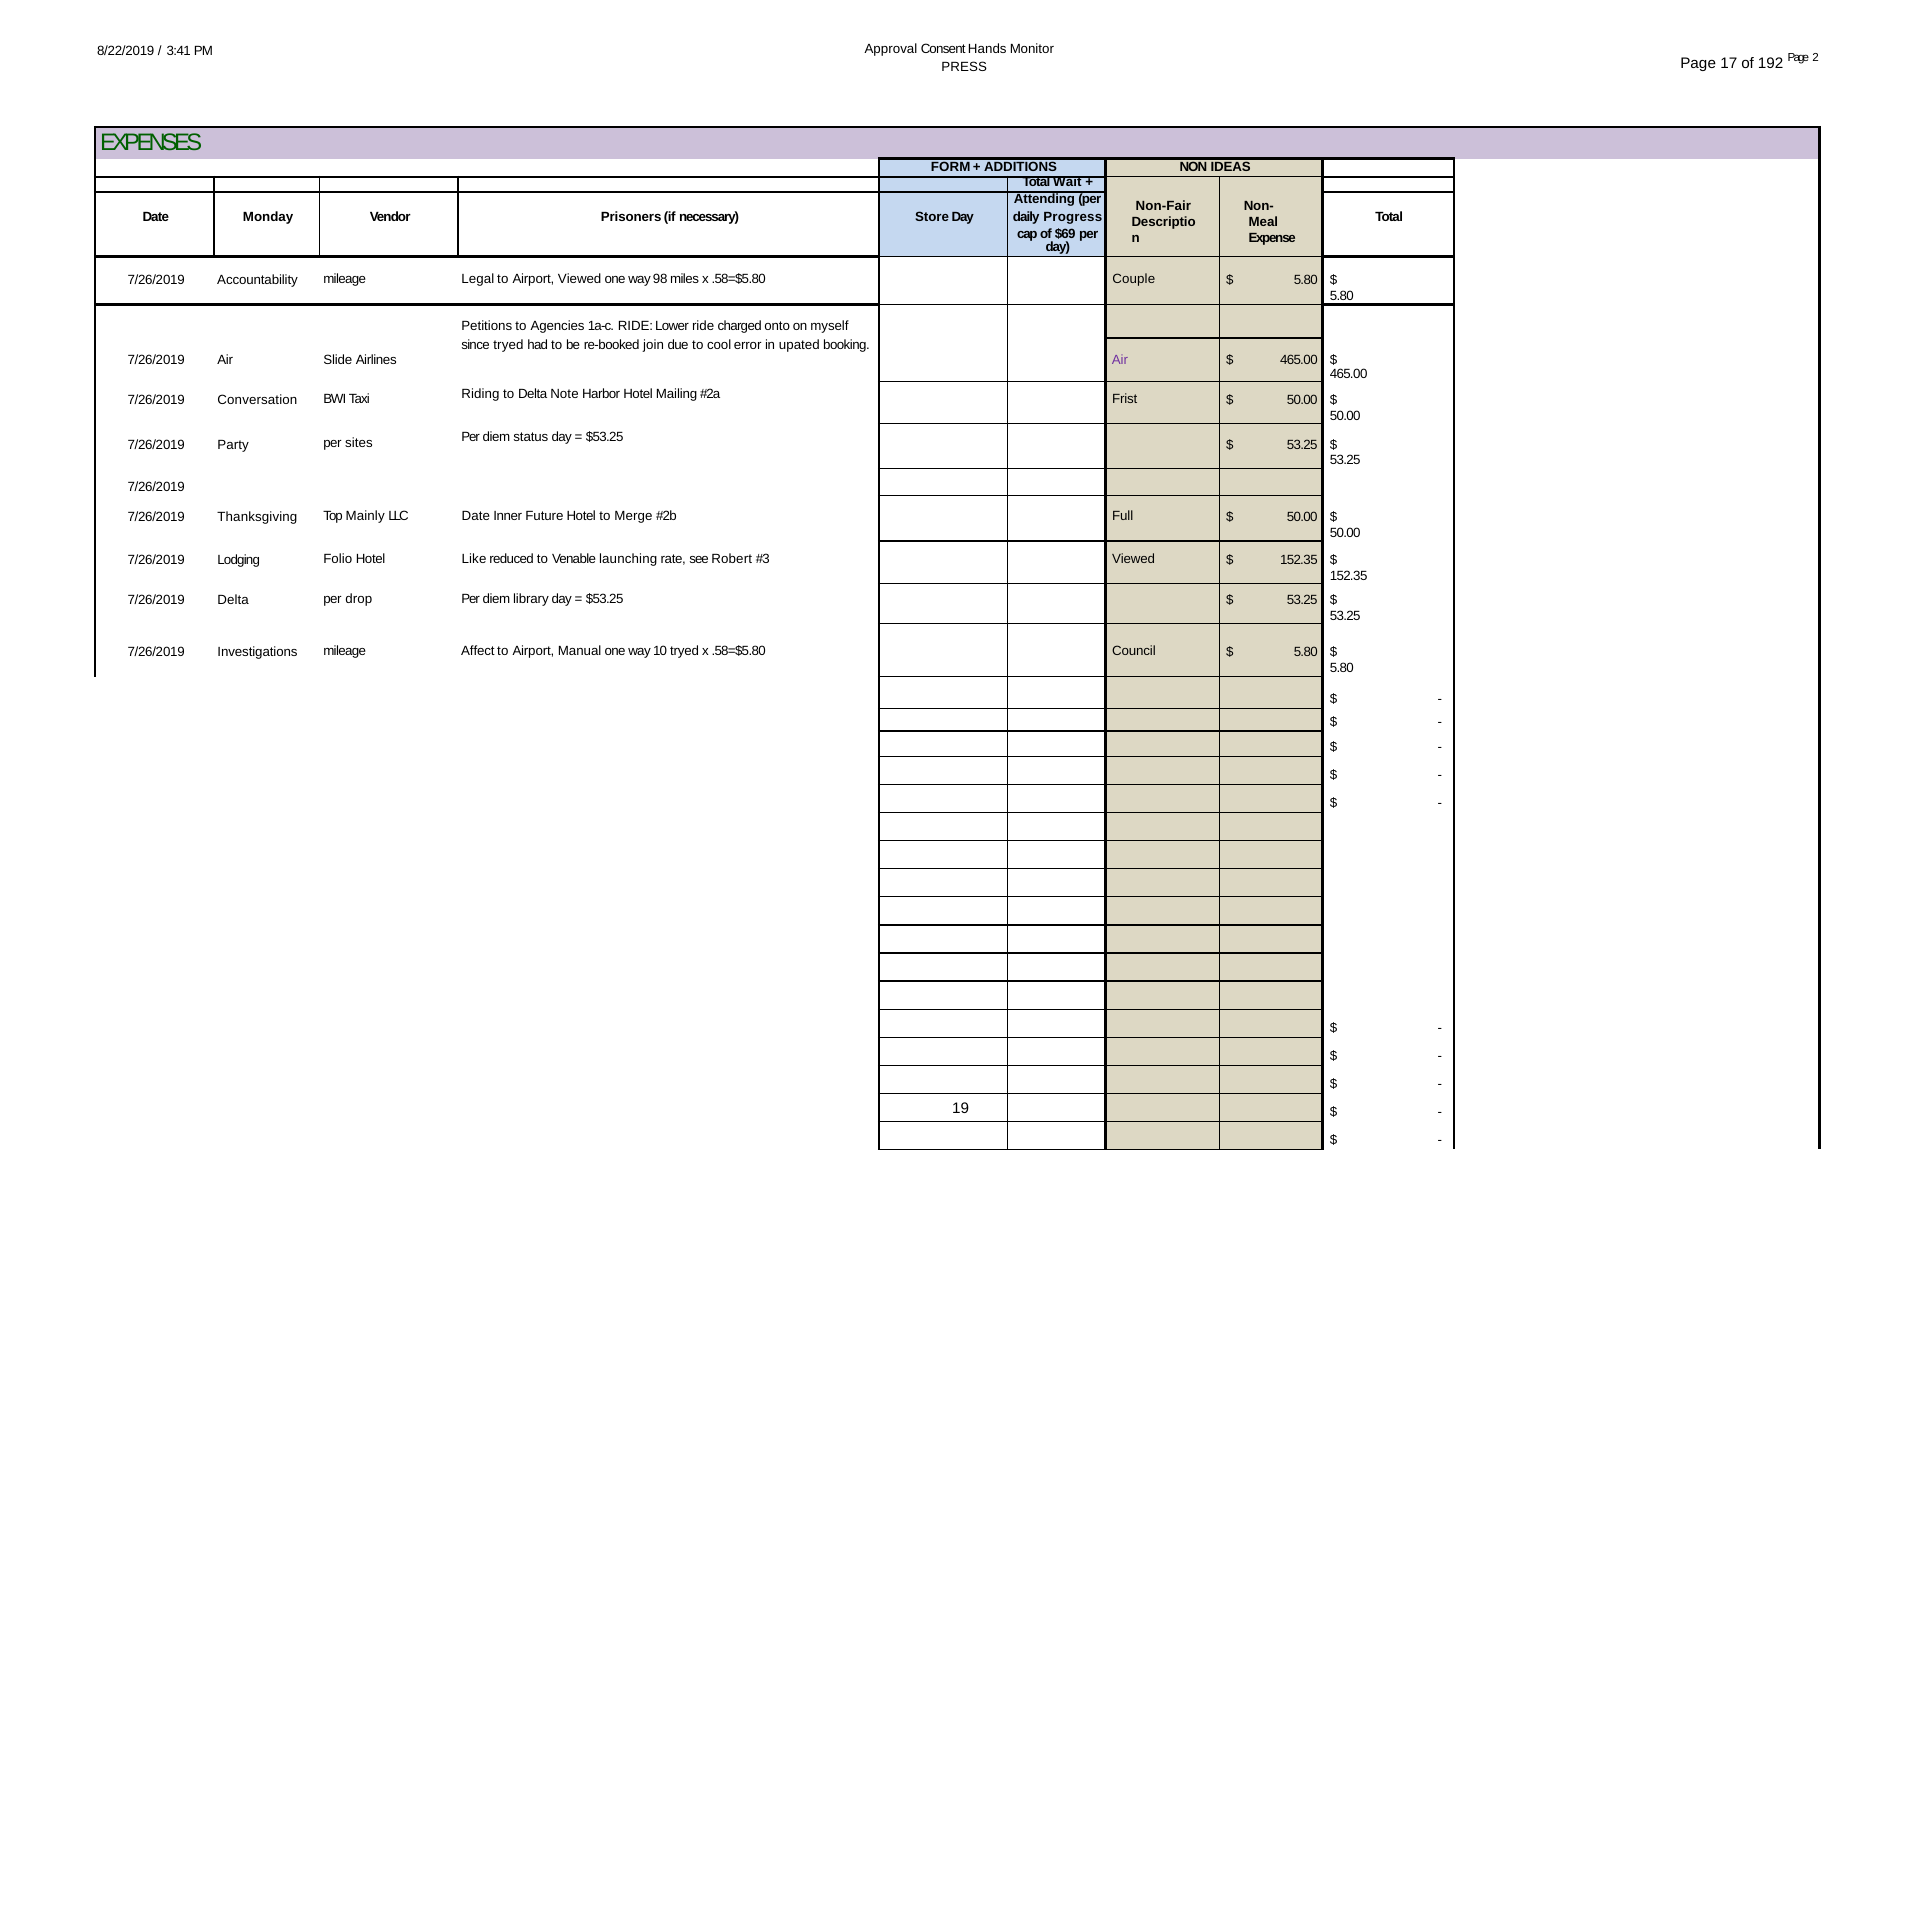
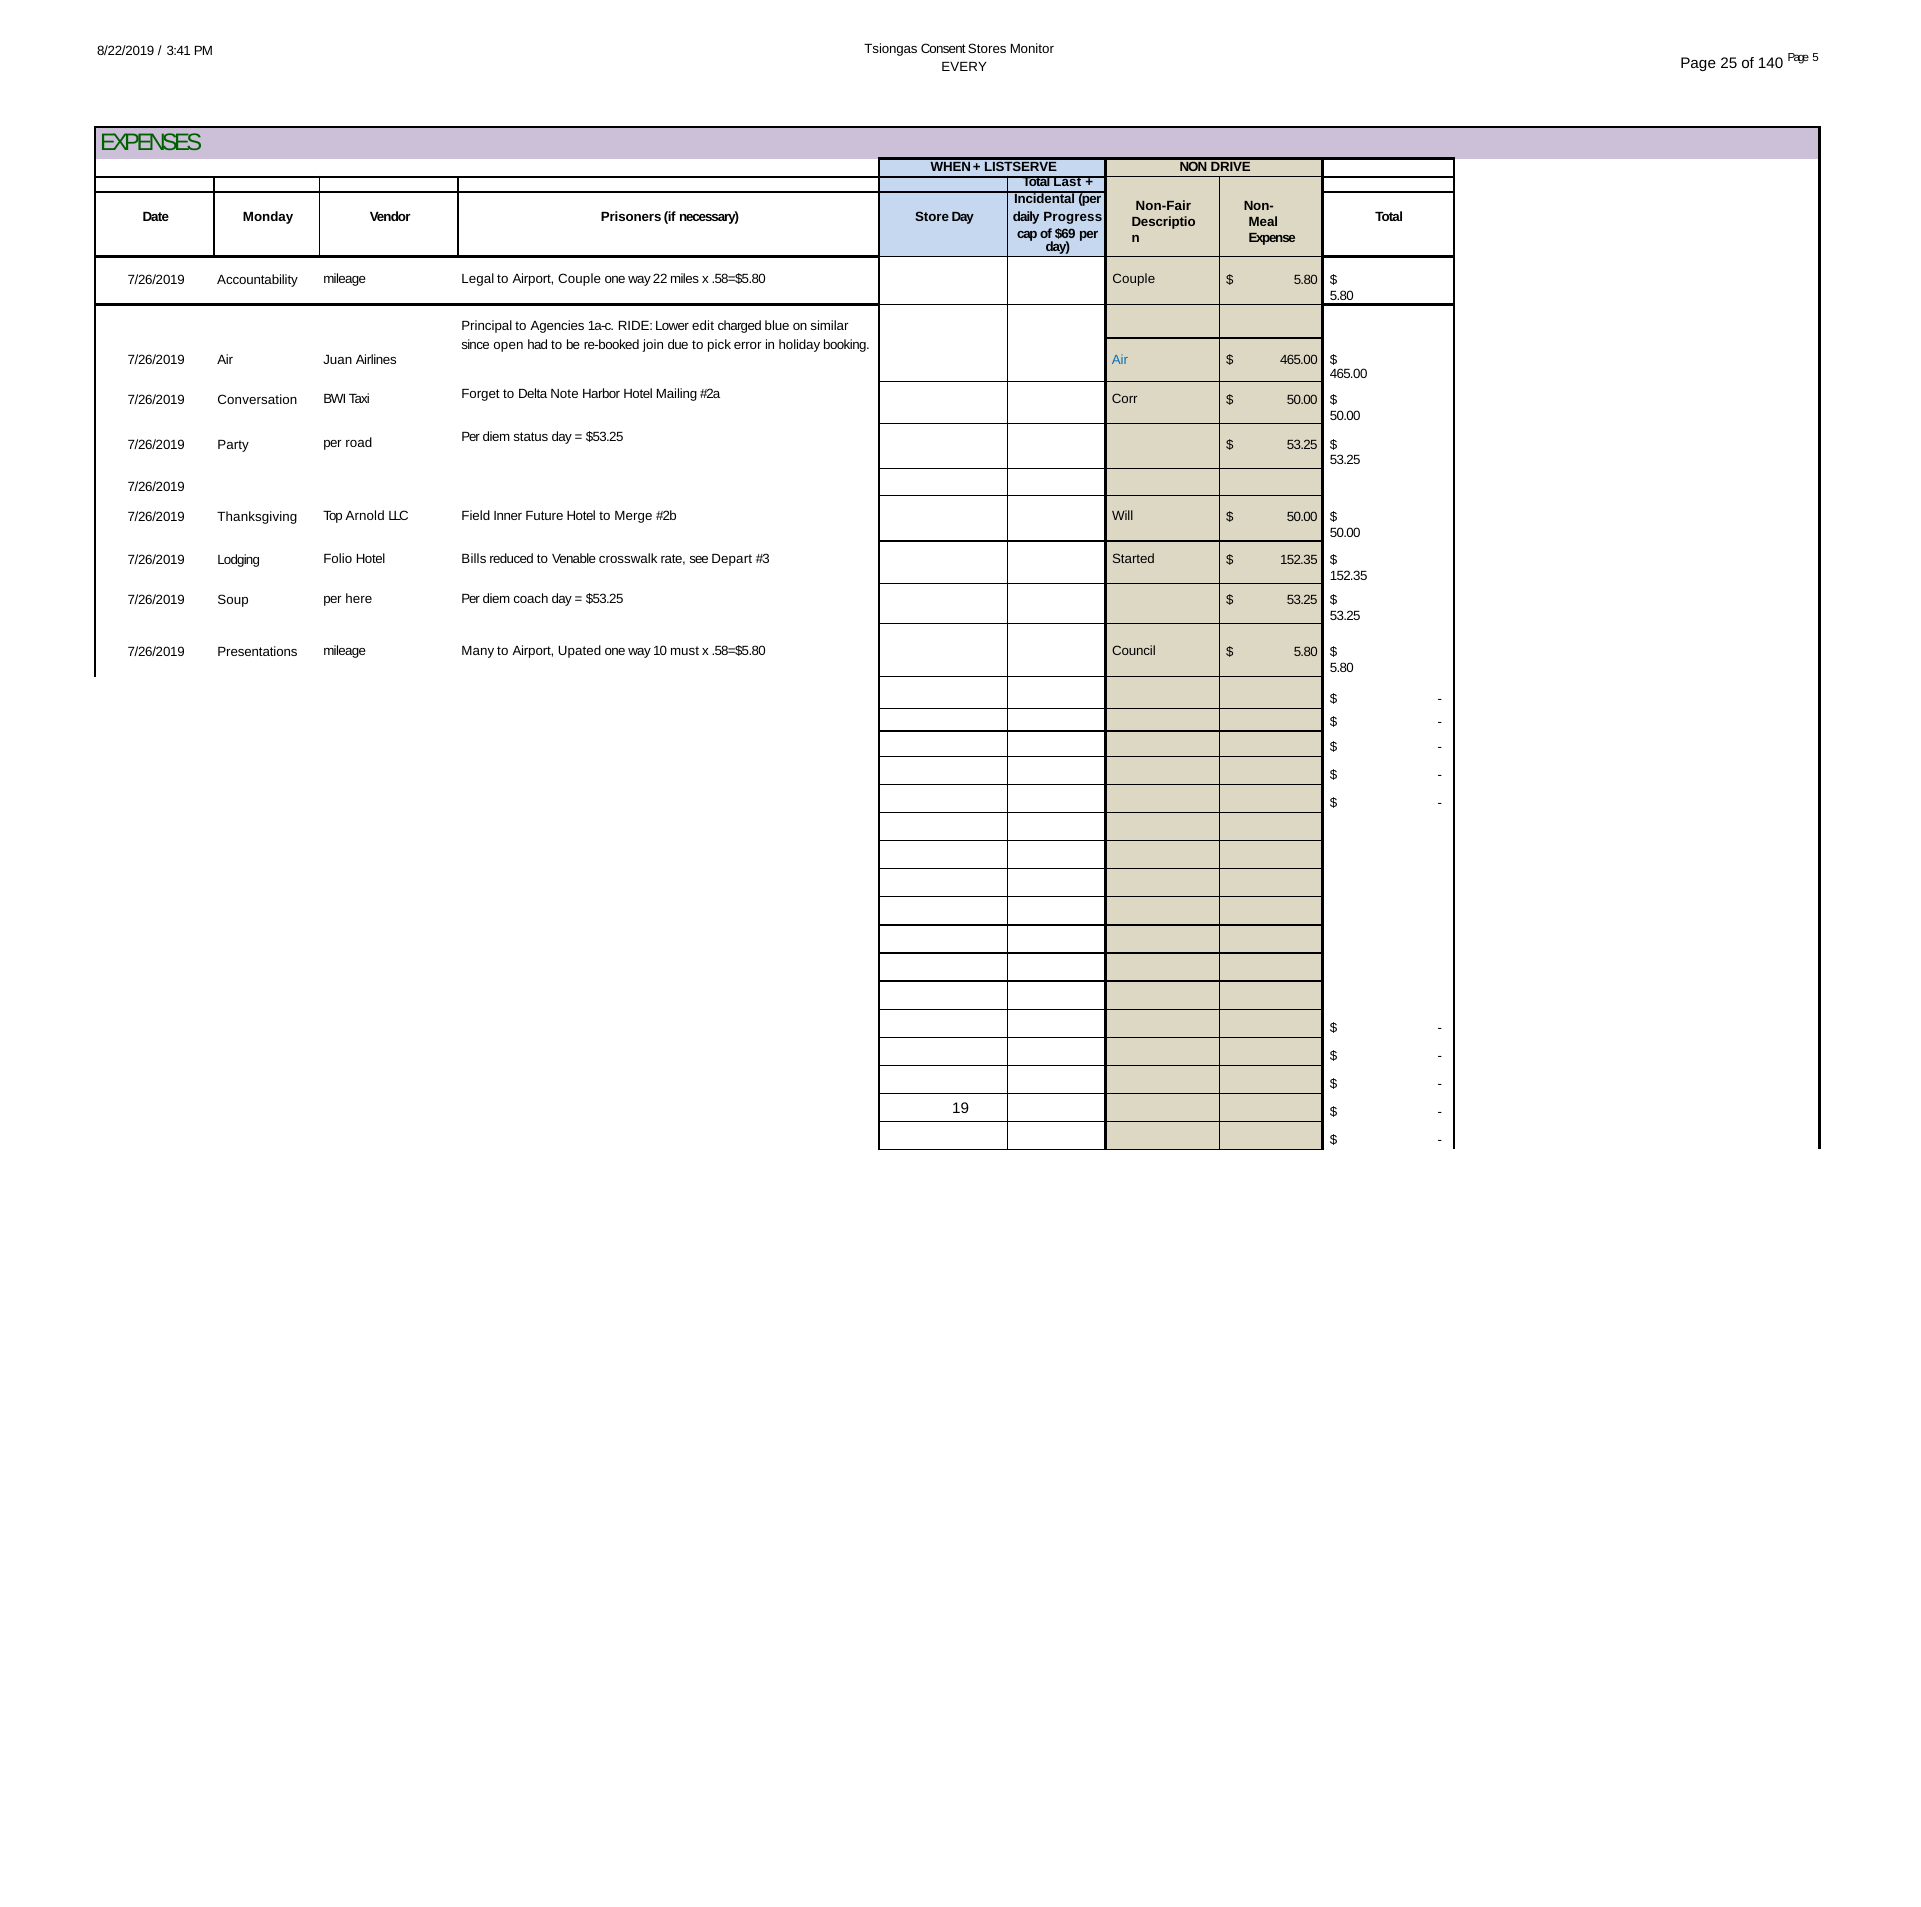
Approval: Approval -> Tsiongas (891, 49)
Hands: Hands -> Stores (987, 49)
17: 17 -> 25 (1729, 63)
192: 192 -> 140 (1771, 63)
2: 2 -> 5 (1816, 58)
PRESS: PRESS -> EVERY (964, 67)
FORM: FORM -> WHEN (951, 167)
ADDITIONS: ADDITIONS -> LISTSERVE (1021, 167)
IDEAS: IDEAS -> DRIVE (1231, 167)
Wait: Wait -> Last (1067, 182)
Attending: Attending -> Incidental (1045, 200)
Airport Viewed: Viewed -> Couple (580, 279)
98: 98 -> 22 (660, 279)
Petitions: Petitions -> Principal (487, 327)
Lower ride: ride -> edit (703, 327)
onto: onto -> blue (777, 327)
myself: myself -> similar (829, 327)
since tryed: tryed -> open (508, 345)
cool: cool -> pick (719, 345)
upated: upated -> holiday (799, 345)
Slide: Slide -> Juan (338, 361)
Air colour: purple -> blue (1120, 361)
Riding: Riding -> Forget (481, 394)
Frist: Frist -> Corr (1125, 399)
sites: sites -> road (359, 443)
Mainly: Mainly -> Arnold (365, 516)
LLC Date: Date -> Field (476, 516)
Full: Full -> Will (1123, 516)
Like: Like -> Bills (474, 559)
launching: launching -> crosswalk (628, 559)
Robert: Robert -> Depart (732, 559)
Viewed: Viewed -> Started (1134, 559)
7/26/2019 Delta: Delta -> Soup (233, 600)
drop: drop -> here (359, 599)
library: library -> coach (531, 599)
Investigations: Investigations -> Presentations (258, 652)
Affect: Affect -> Many (478, 651)
Manual: Manual -> Upated (580, 651)
10 tryed: tryed -> must (685, 651)
